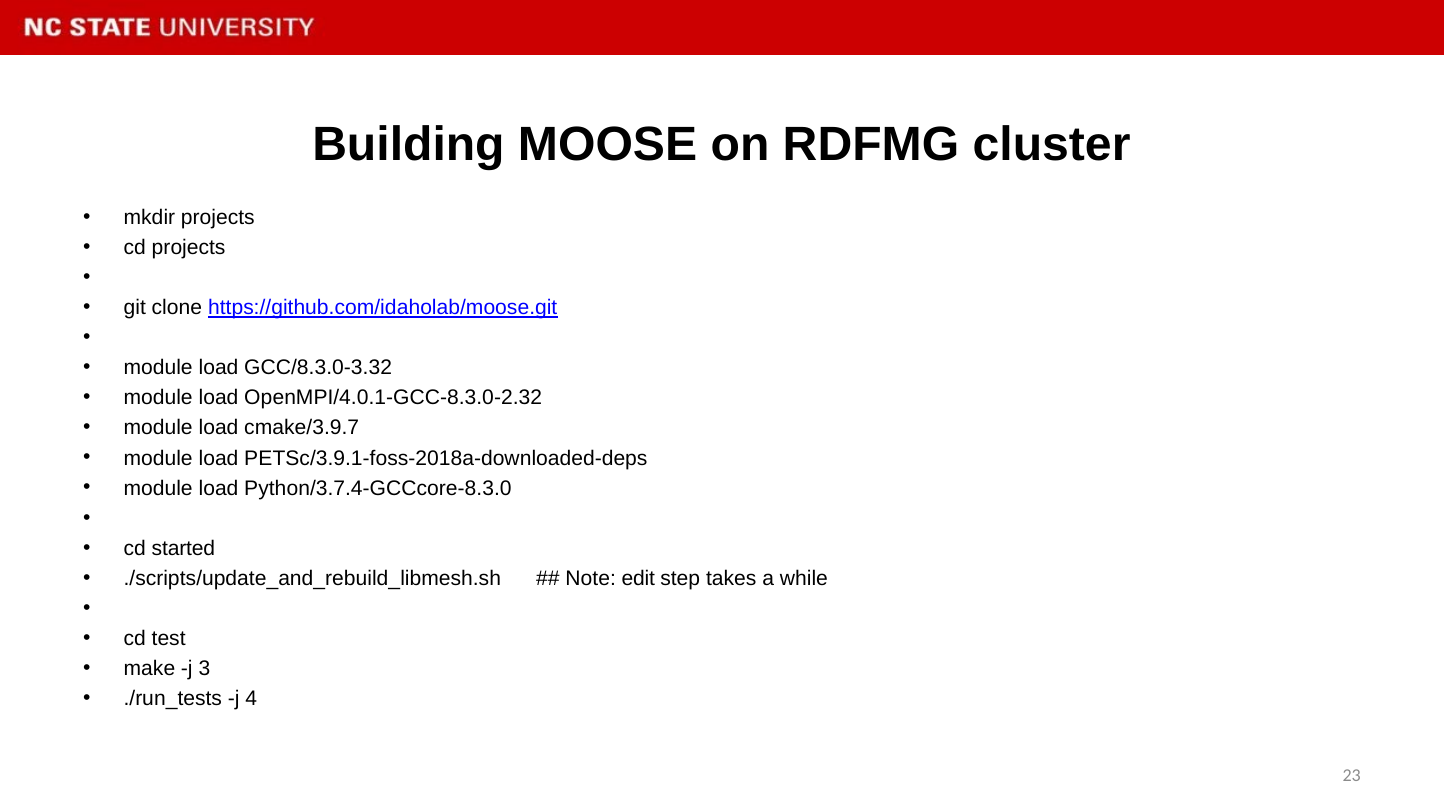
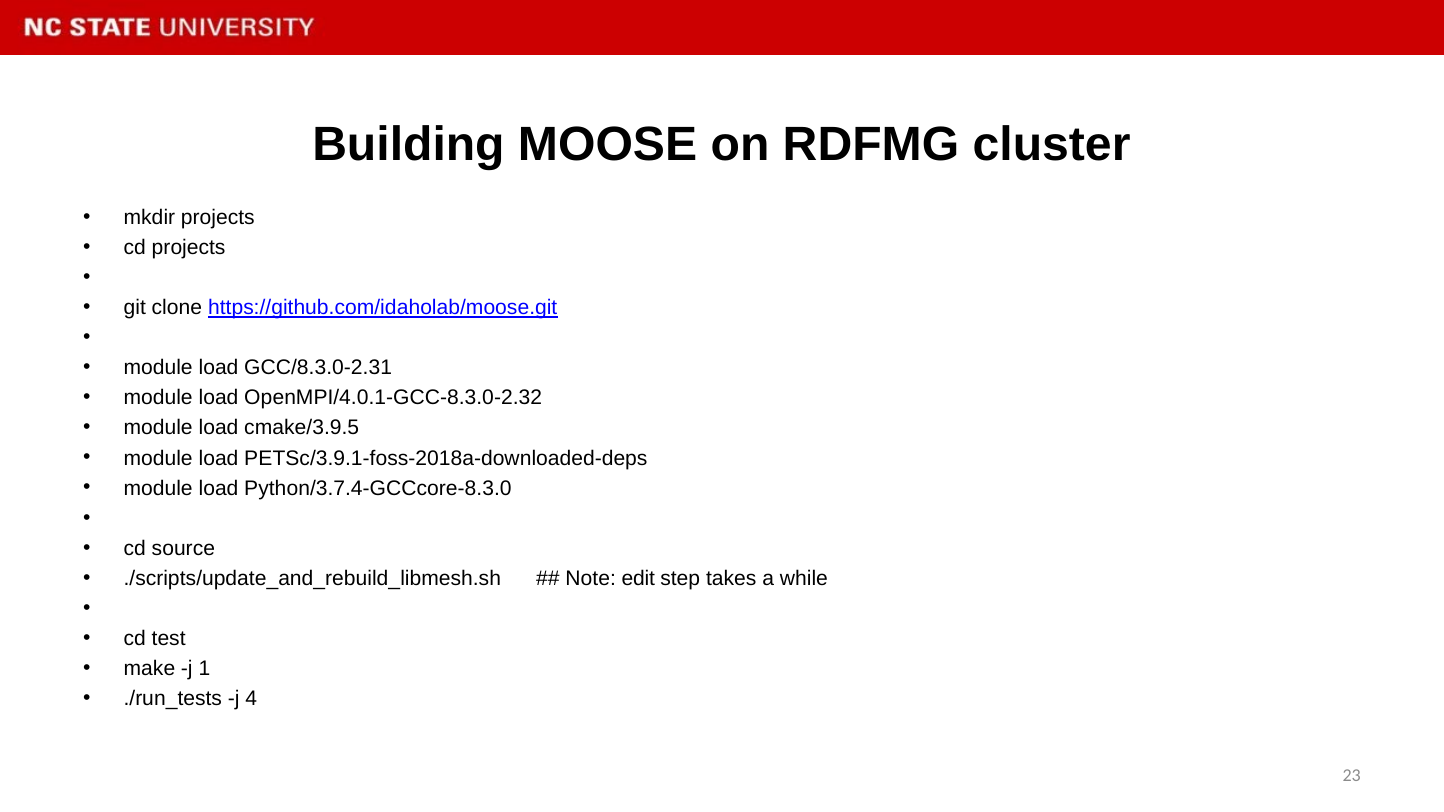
GCC/8.3.0-3.32: GCC/8.3.0-3.32 -> GCC/8.3.0-2.31 (318, 368)
cmake/3.9.7: cmake/3.9.7 -> cmake/3.9.5 (302, 428)
started: started -> source (183, 549)
3: 3 -> 1 (204, 669)
